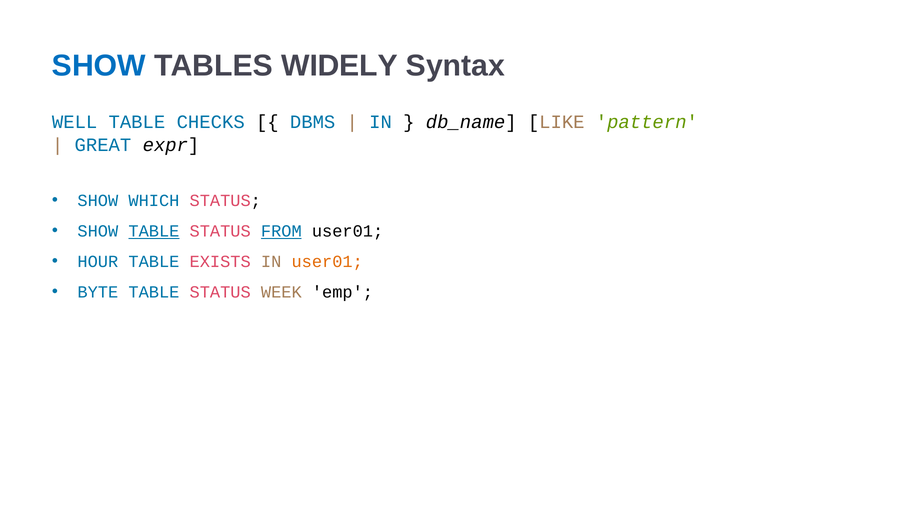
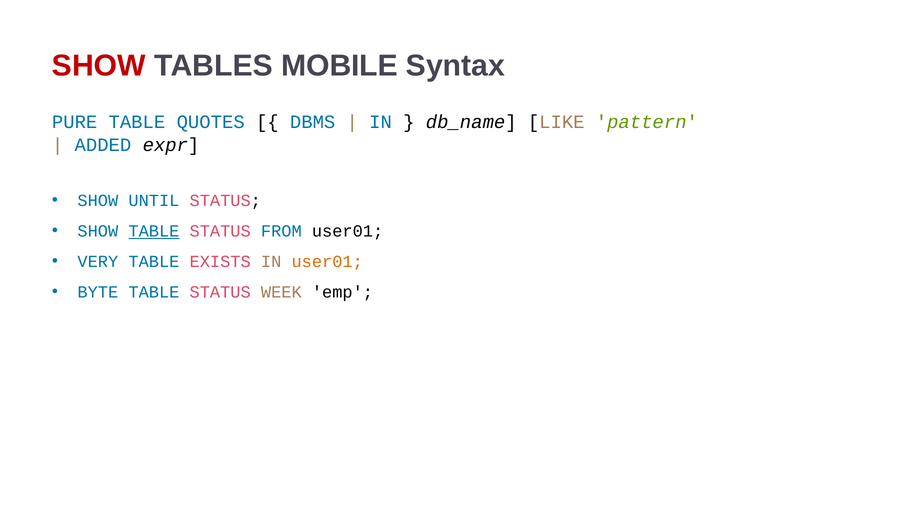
SHOW colour: blue -> red (99, 66)
WIDELY: WIDELY -> MOBILE (340, 66)
WELL: WELL -> PURE (75, 122)
CHECKS: CHECKS -> QUOTES (211, 122)
GREAT: GREAT -> ADDED (103, 145)
WHICH: WHICH -> UNTIL (154, 200)
FROM underline: present -> none (281, 231)
HOUR: HOUR -> VERY (98, 261)
